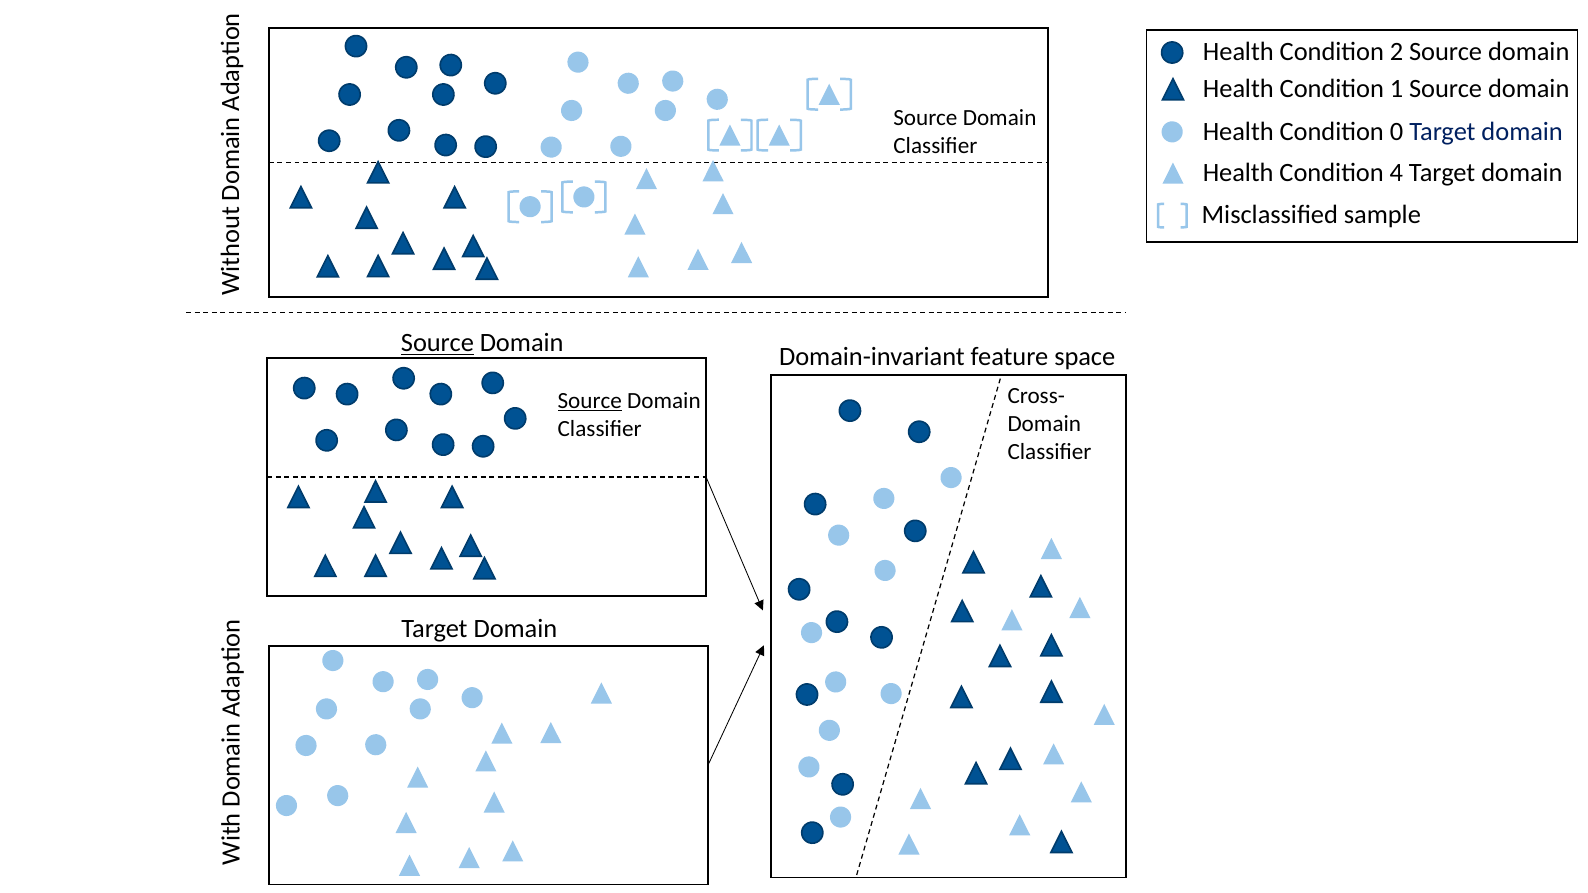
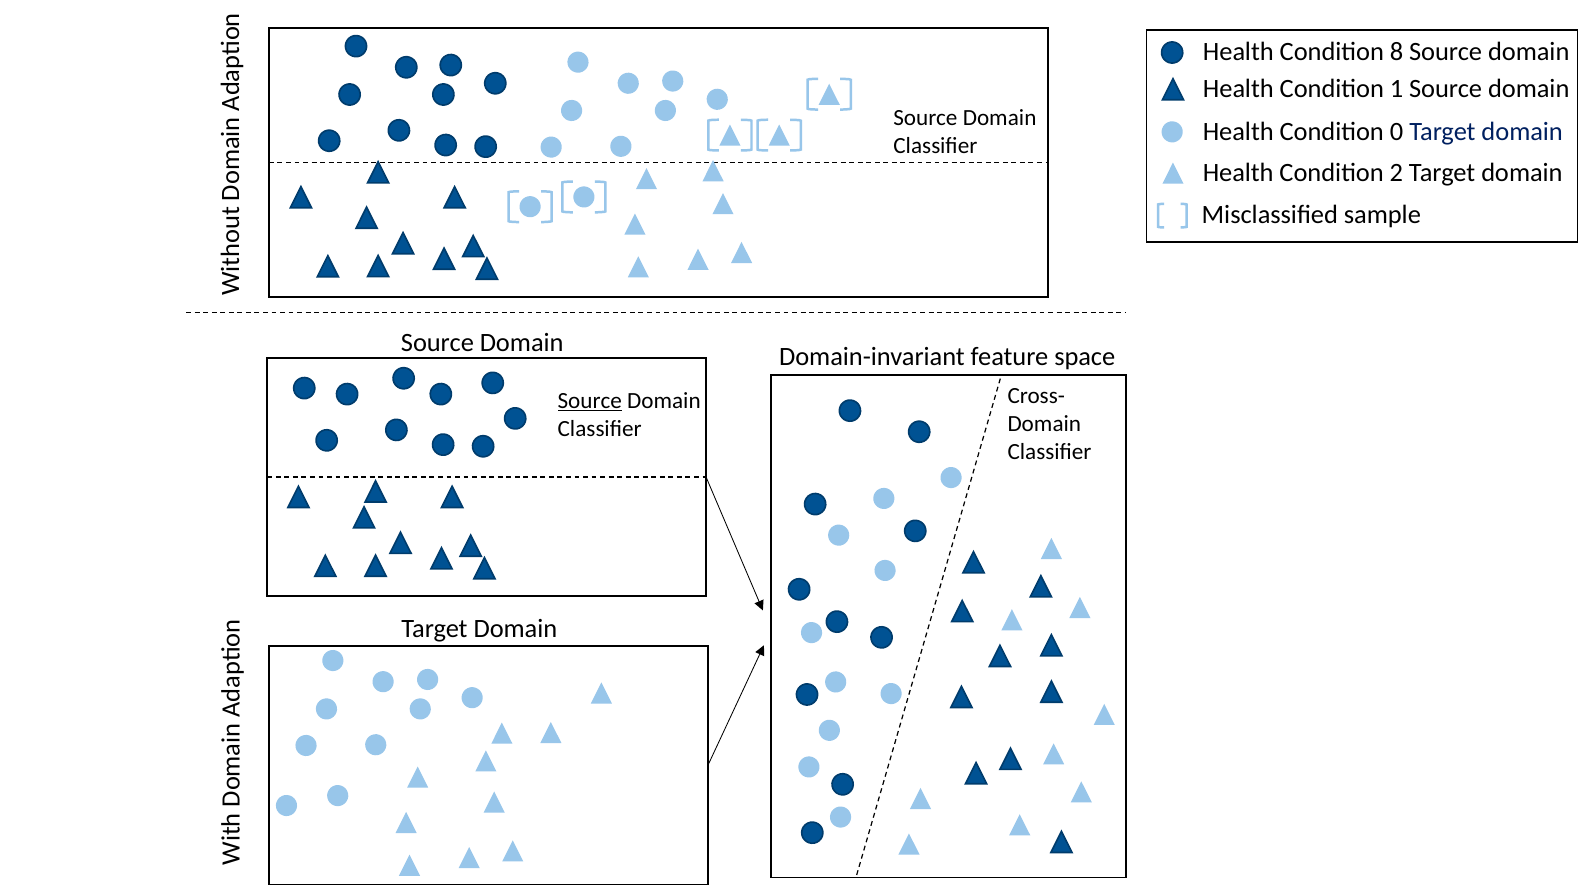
2: 2 -> 8 (1397, 52)
4: 4 -> 2 (1396, 173)
Source underline: present -> none (437, 343)
